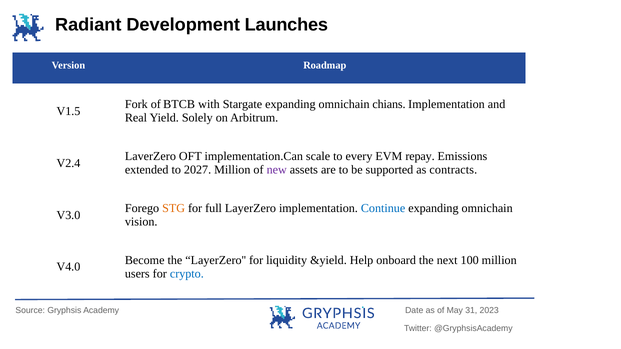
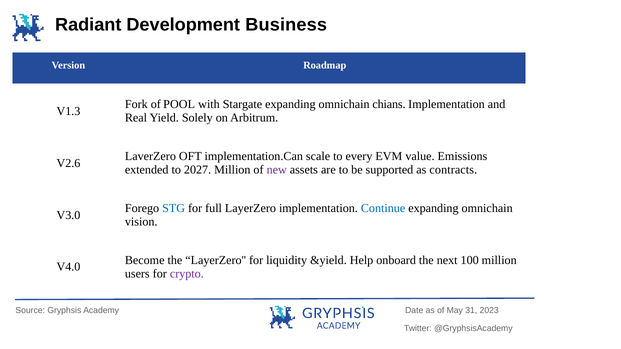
Launches: Launches -> Business (286, 25)
BTCB: BTCB -> POOL (179, 104)
V1.5: V1.5 -> V1.3 (68, 111)
repay: repay -> value (420, 157)
V2.4: V2.4 -> V2.6 (68, 163)
STG colour: orange -> blue (174, 209)
crypto colour: blue -> purple (187, 274)
